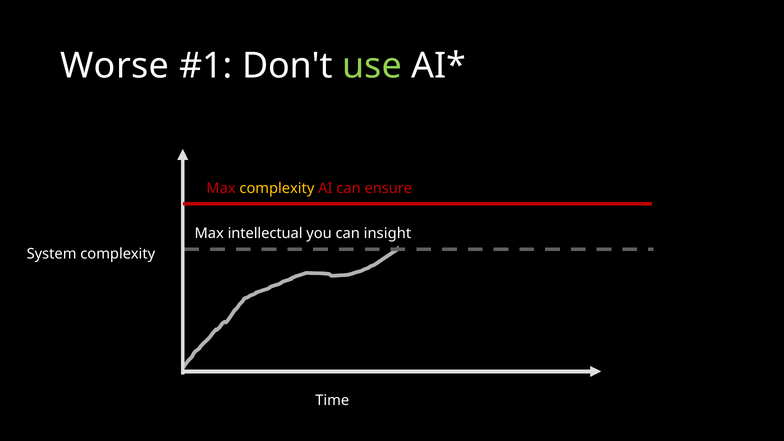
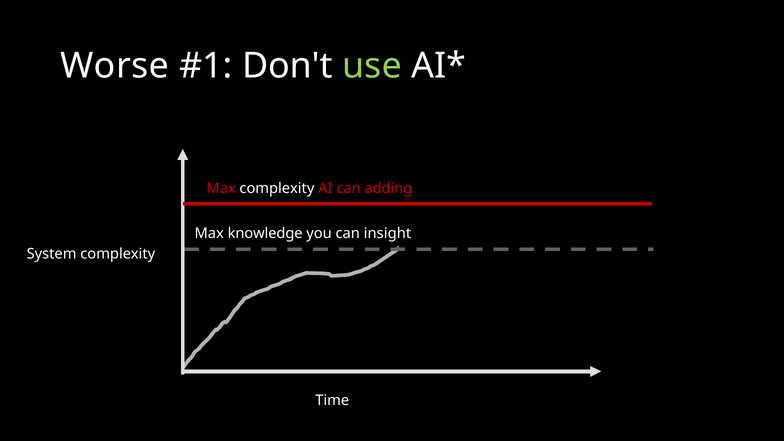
complexity colour: yellow -> white (277, 188)
ensure: ensure -> adding (388, 188)
intellectual: intellectual -> knowledge (265, 234)
